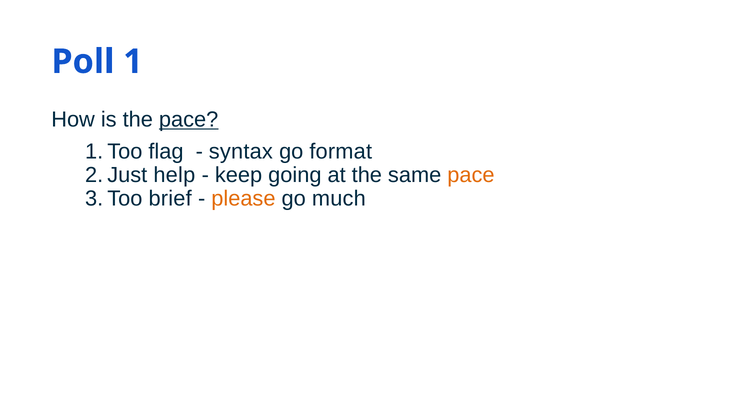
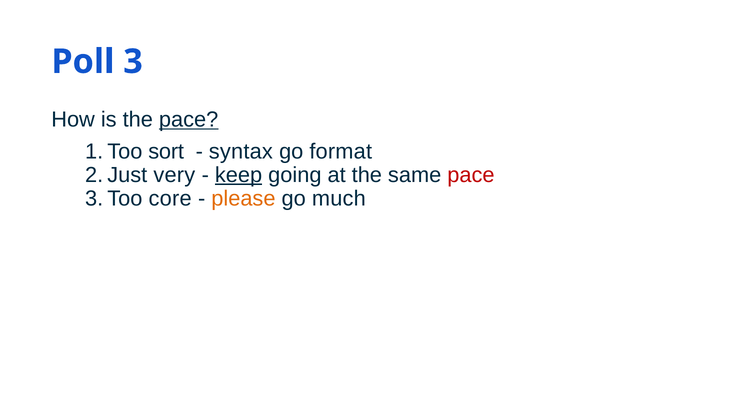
1: 1 -> 3 (133, 62)
flag: flag -> sort (166, 151)
help: help -> very (174, 175)
keep underline: none -> present (239, 175)
pace colour: orange -> red (471, 175)
brief: brief -> core (170, 199)
